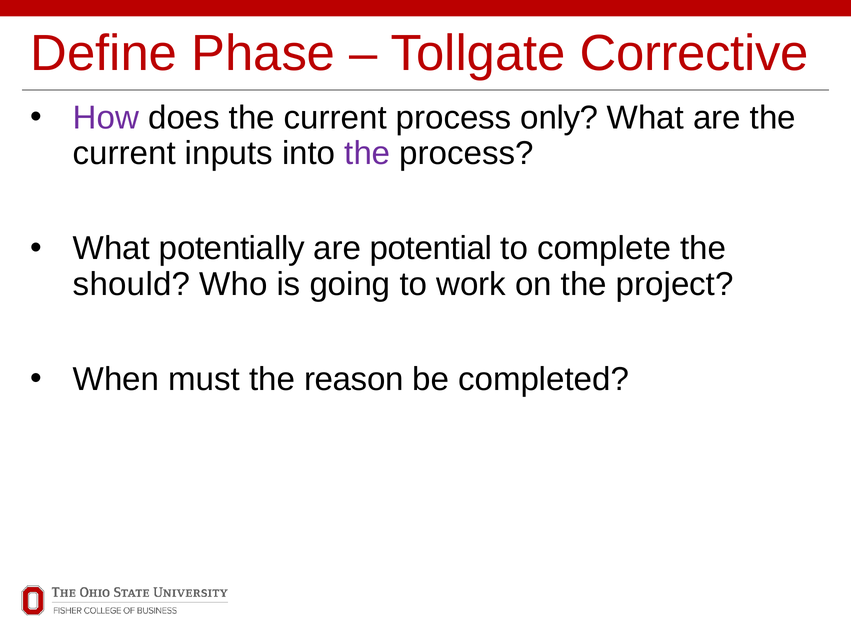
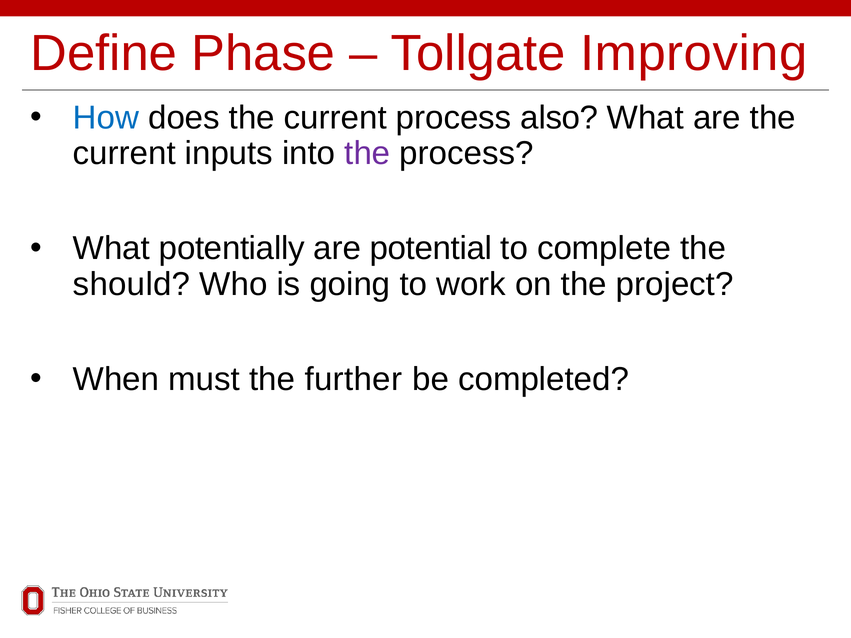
Corrective: Corrective -> Improving (694, 53)
How colour: purple -> blue (106, 118)
only: only -> also (559, 118)
reason: reason -> further (353, 379)
